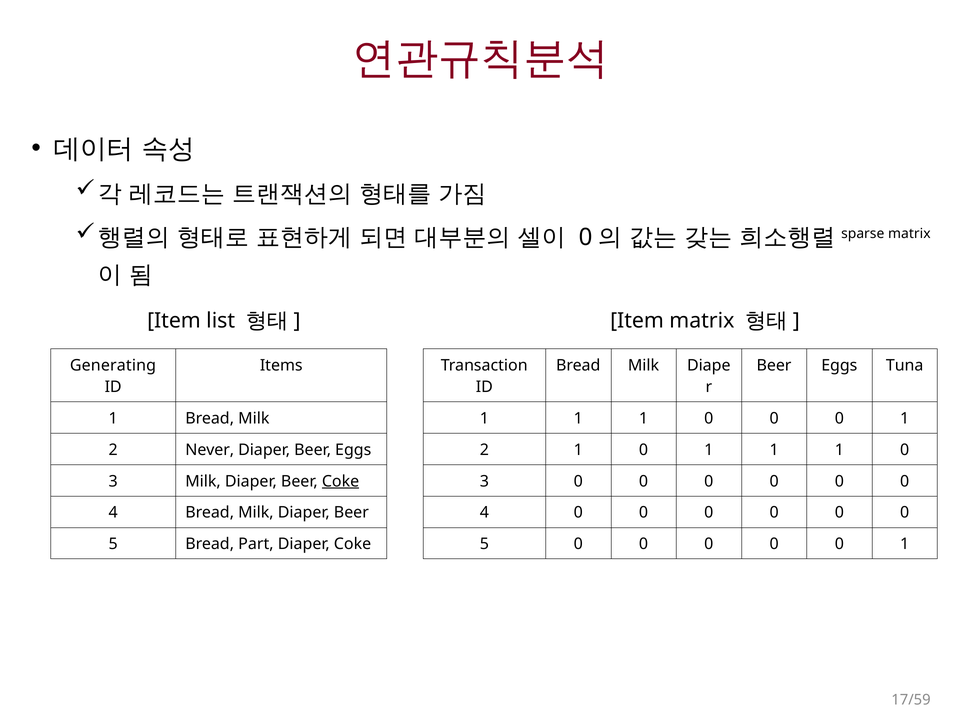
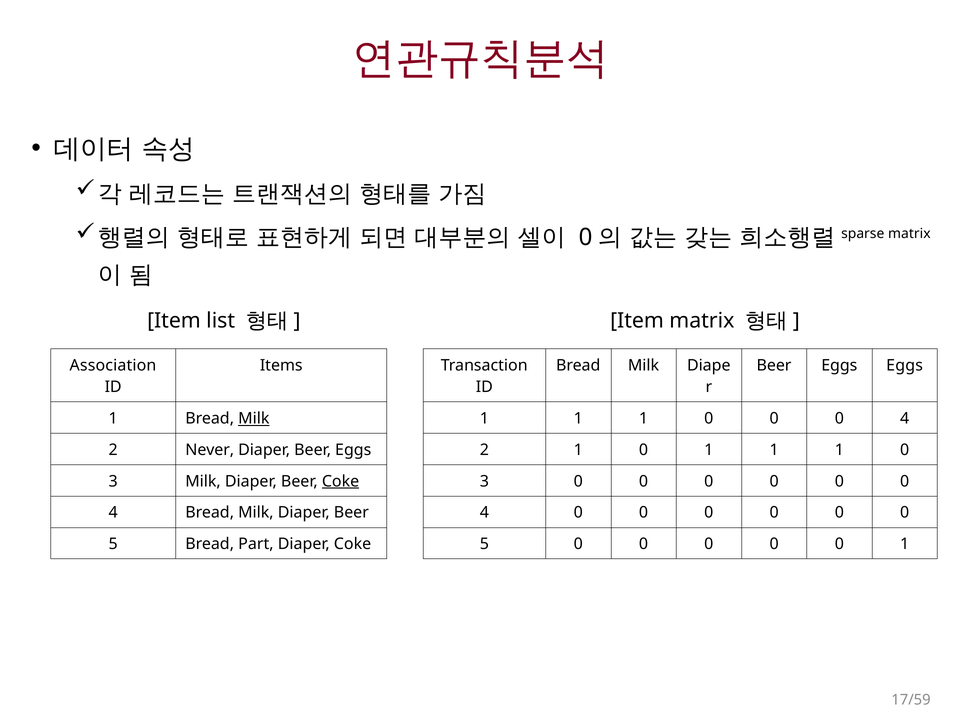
Generating: Generating -> Association (113, 365)
Eggs Tuna: Tuna -> Eggs (905, 365)
Milk underline: none -> present (254, 418)
1: 1 -> 4 (905, 418)
